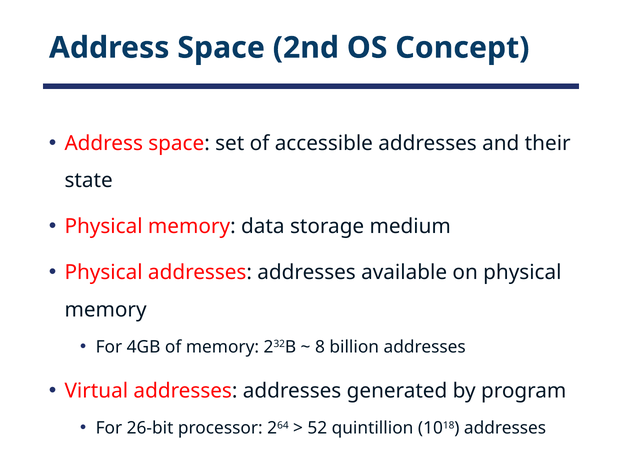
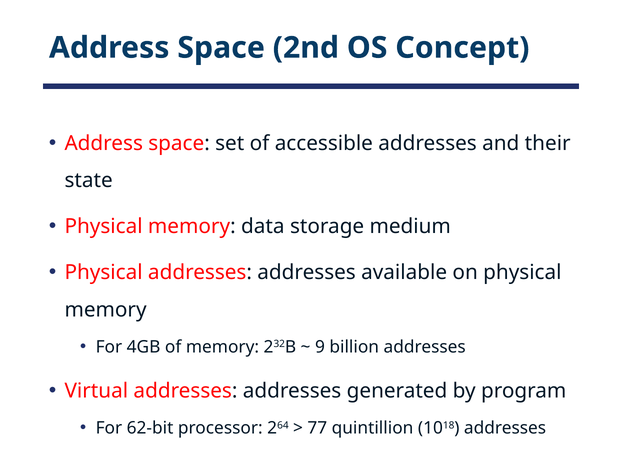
8: 8 -> 9 (320, 347)
26-bit: 26-bit -> 62-bit (150, 429)
52: 52 -> 77 (317, 429)
